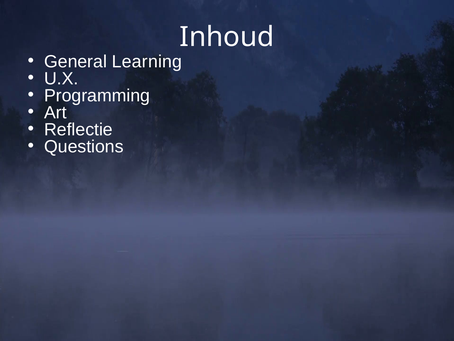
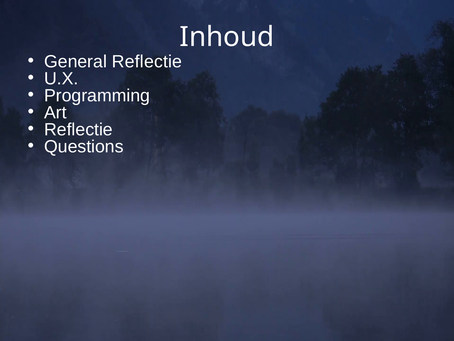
General Learning: Learning -> Reflectie (147, 62)
